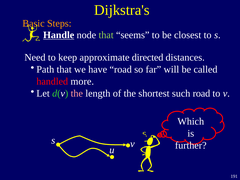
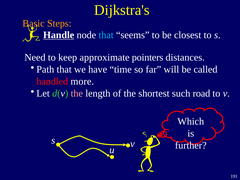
that colour: light green -> light blue (106, 35)
directed: directed -> pointers (148, 57)
have road: road -> time (121, 69)
